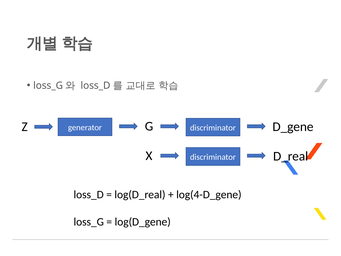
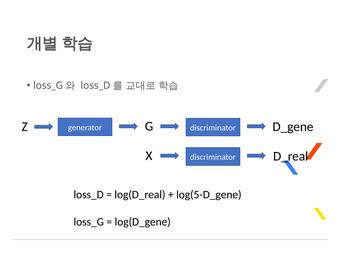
log(4-D_gene: log(4-D_gene -> log(5-D_gene (209, 194)
